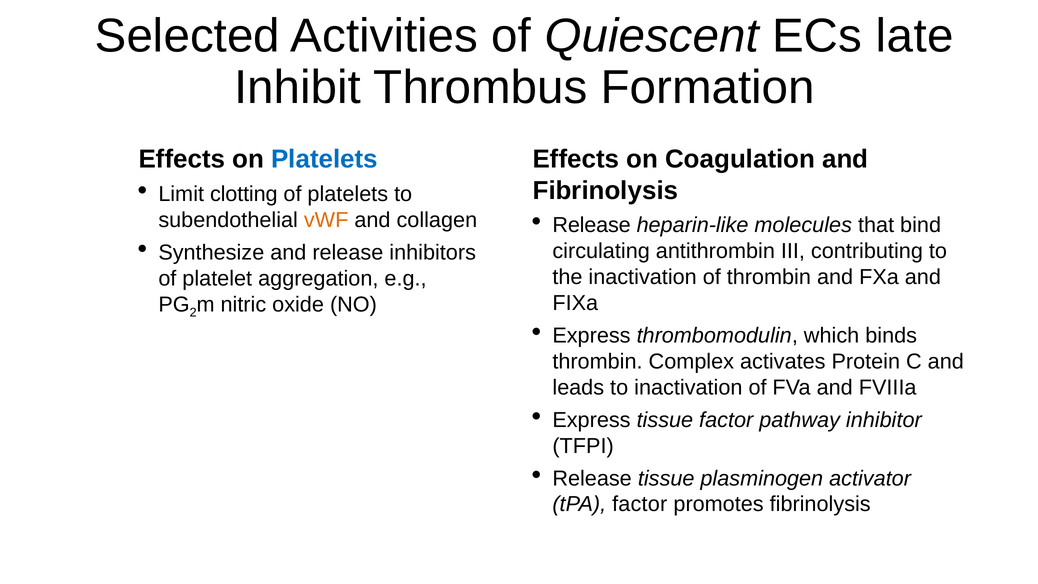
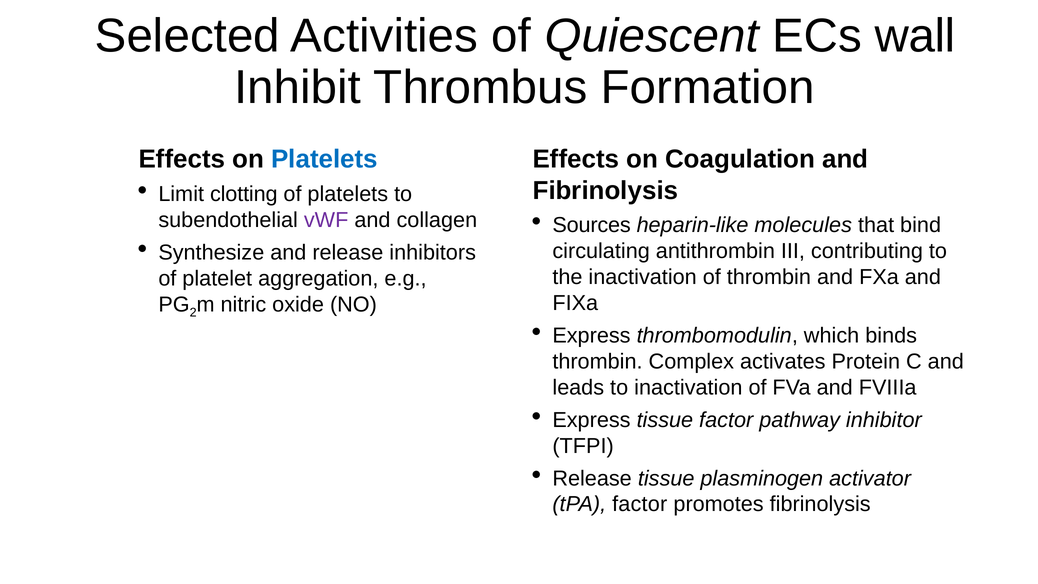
late: late -> wall (915, 36)
vWF colour: orange -> purple (326, 220)
Release: Release -> Sources (592, 225)
